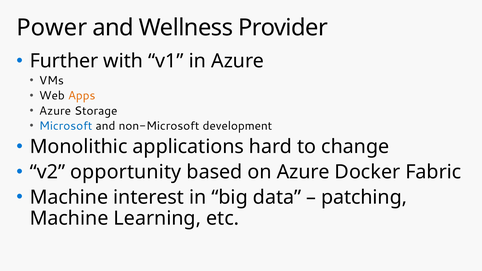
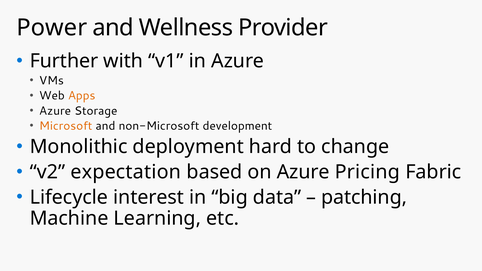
Microsoft colour: blue -> orange (66, 126)
applications: applications -> deployment (188, 147)
opportunity: opportunity -> expectation (126, 172)
Docker: Docker -> Pricing (367, 172)
Machine: Machine -> Lifecycle (69, 197)
